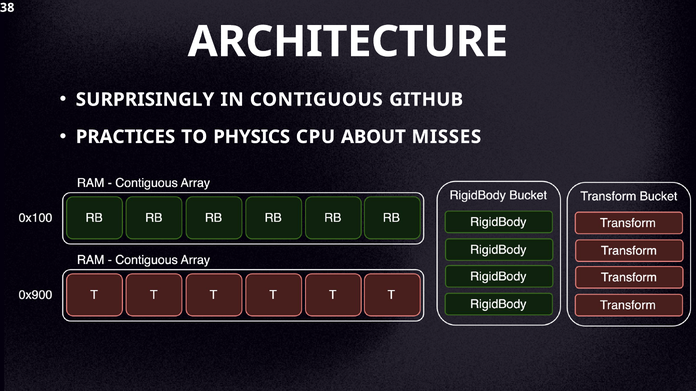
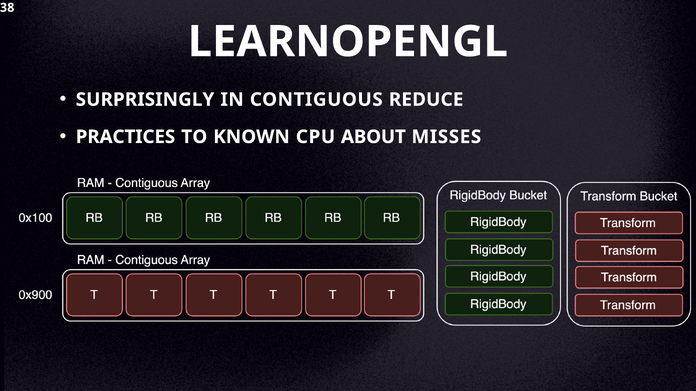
ARCHITECTURE: ARCHITECTURE -> LEARNOPENGL (348, 42)
GITHUB: GITHUB -> REDUCE (426, 100)
PHYSICS: PHYSICS -> KNOWN (252, 137)
